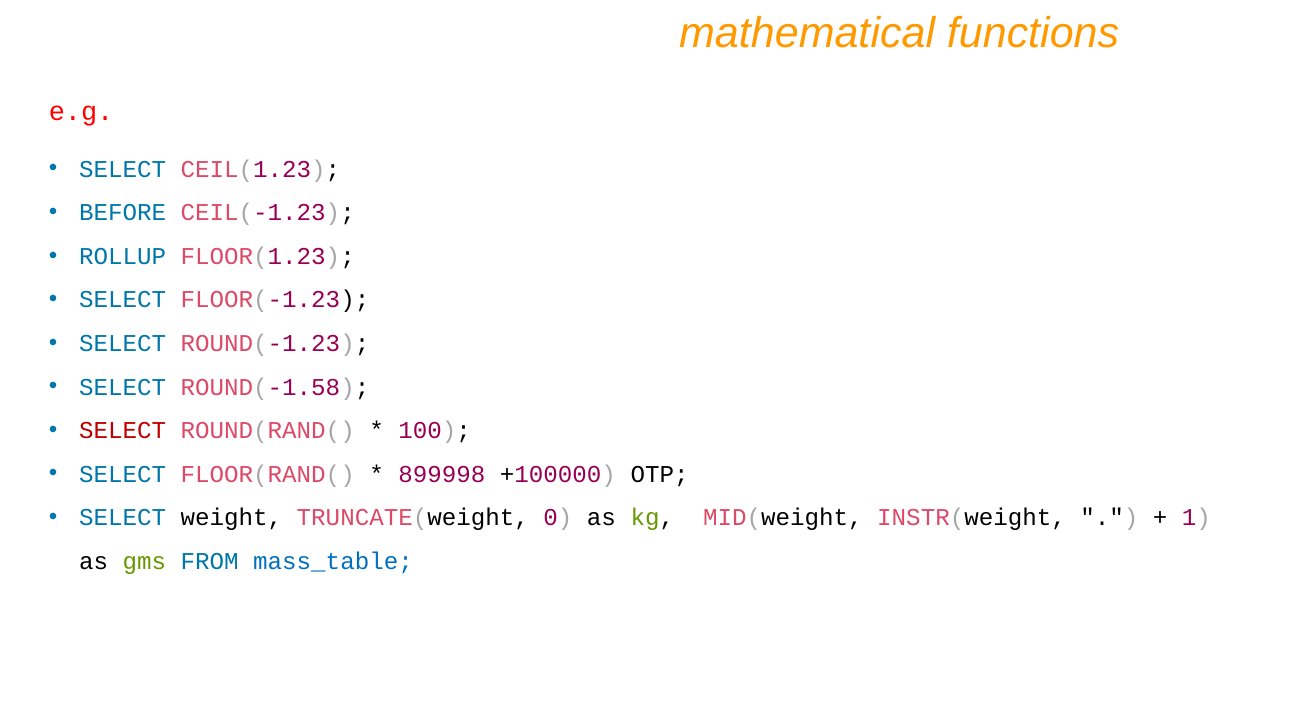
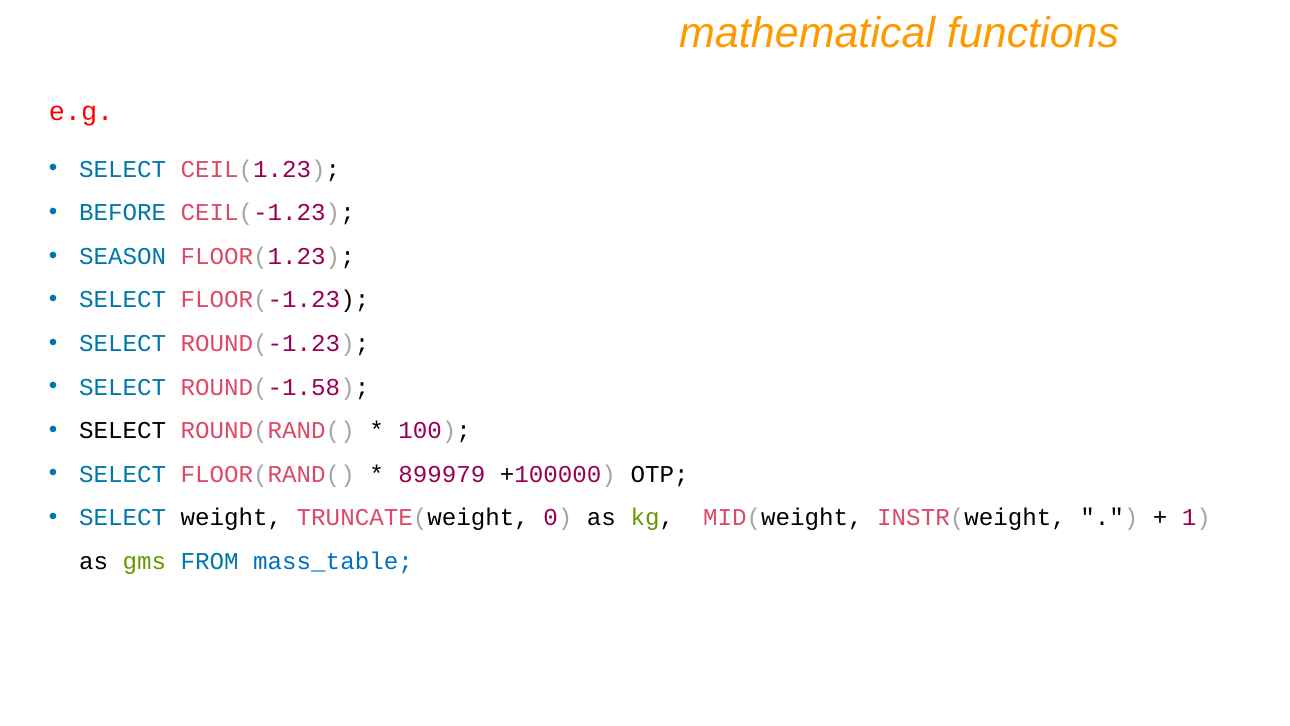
ROLLUP: ROLLUP -> SEASON (123, 256)
SELECT colour: red -> black (123, 430)
899998: 899998 -> 899979 (442, 474)
